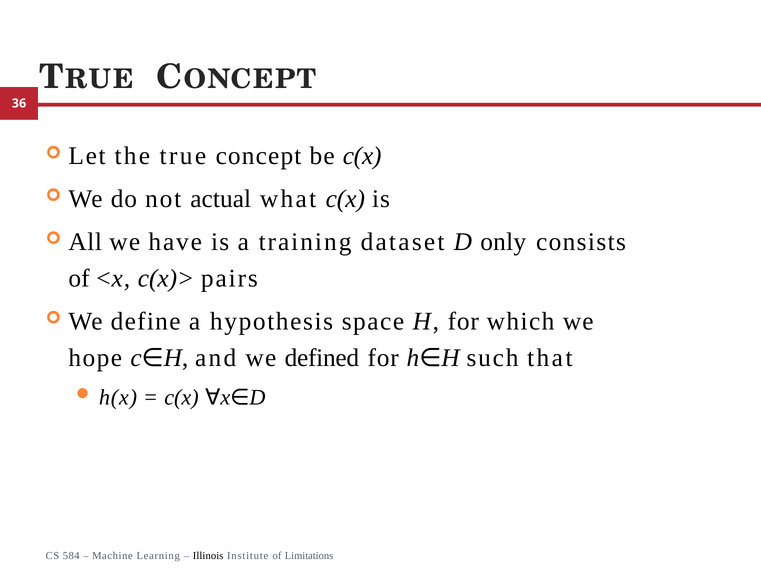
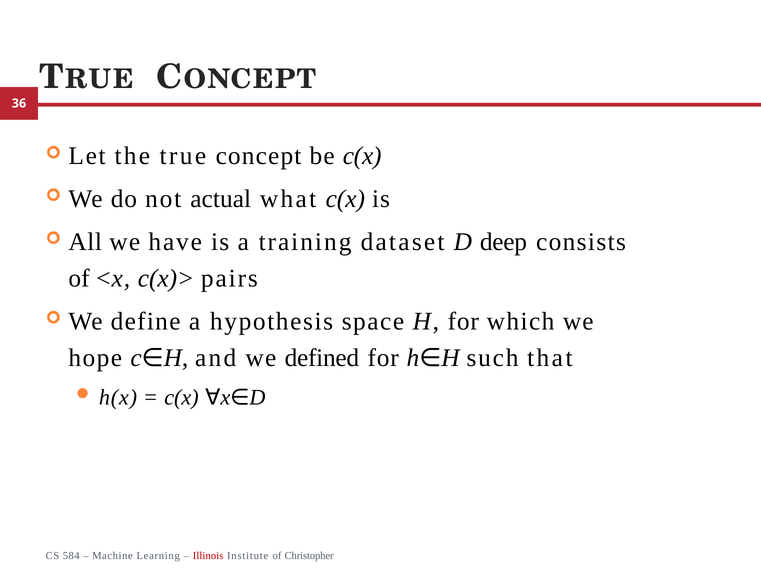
only: only -> deep (503, 242)
Illinois colour: black -> red (208, 555)
Limitations: Limitations -> Christopher (309, 555)
